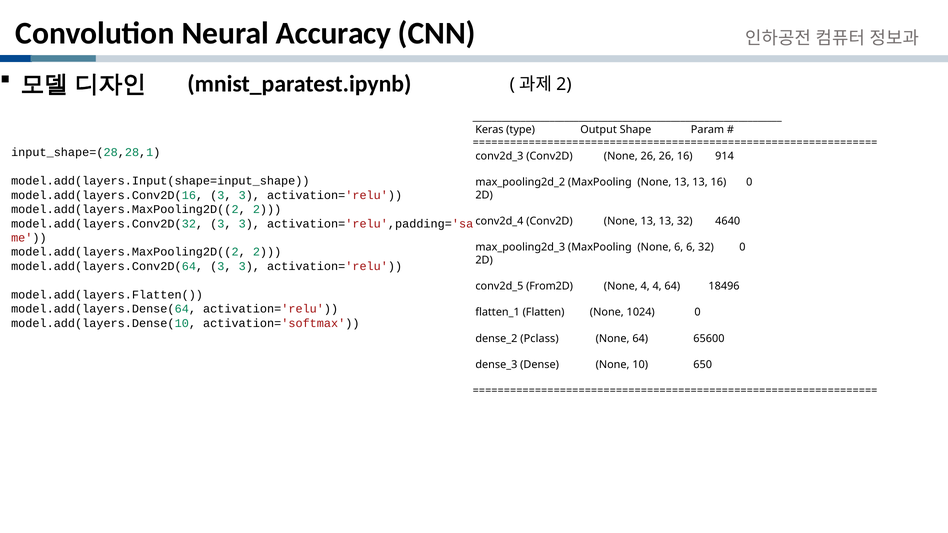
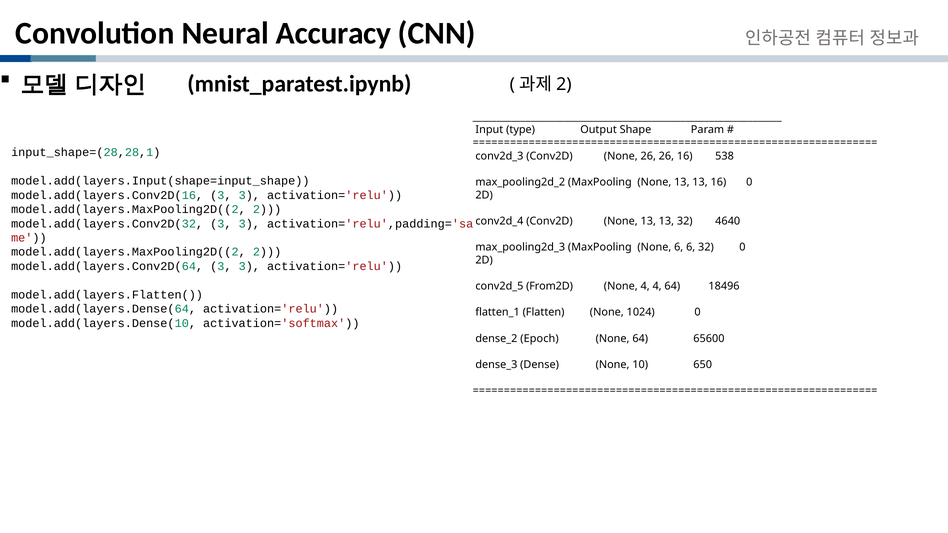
Keras: Keras -> Input (489, 130)
914: 914 -> 538 (725, 156)
Pclass: Pclass -> Epoch (539, 339)
